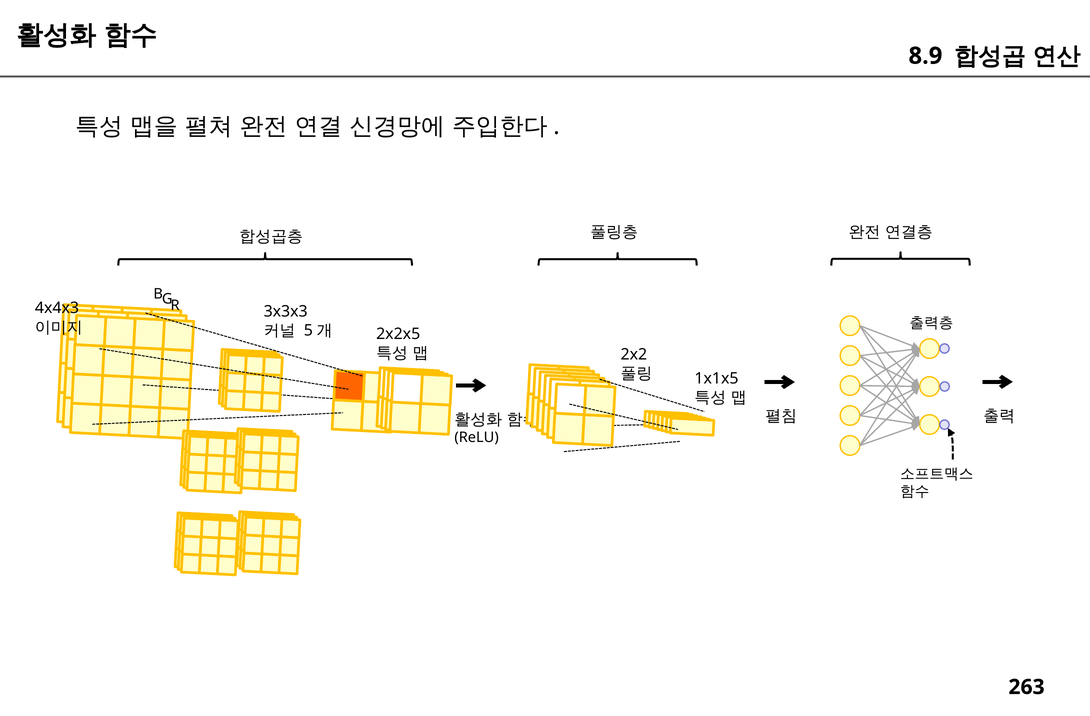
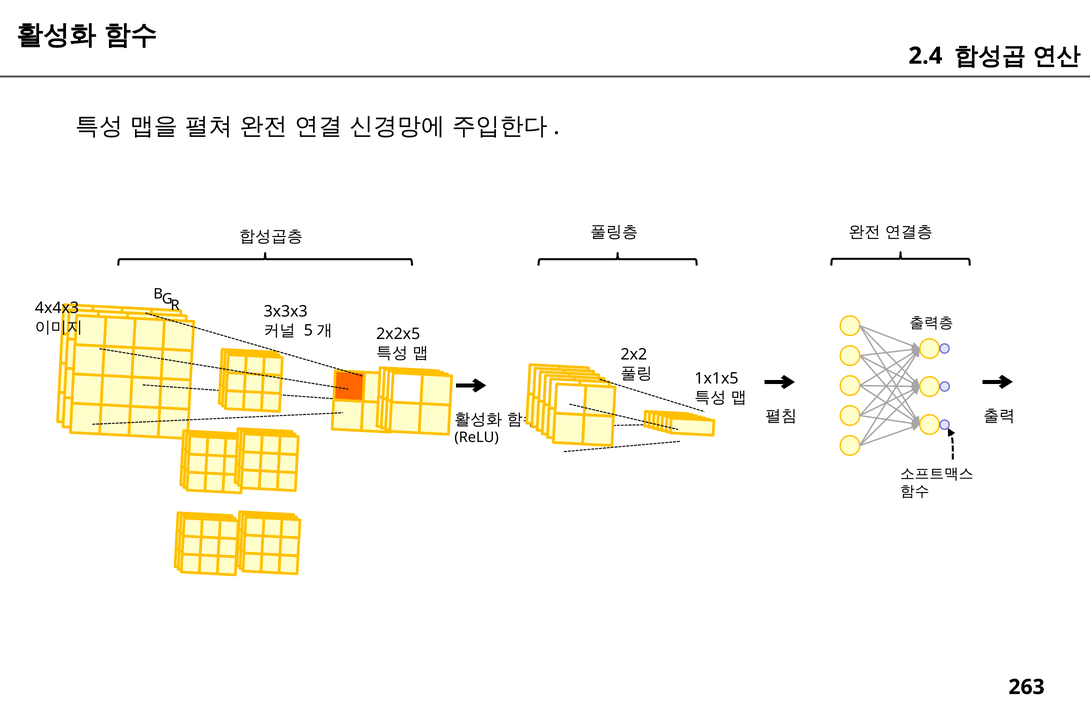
8.9: 8.9 -> 2.4 (925, 56)
